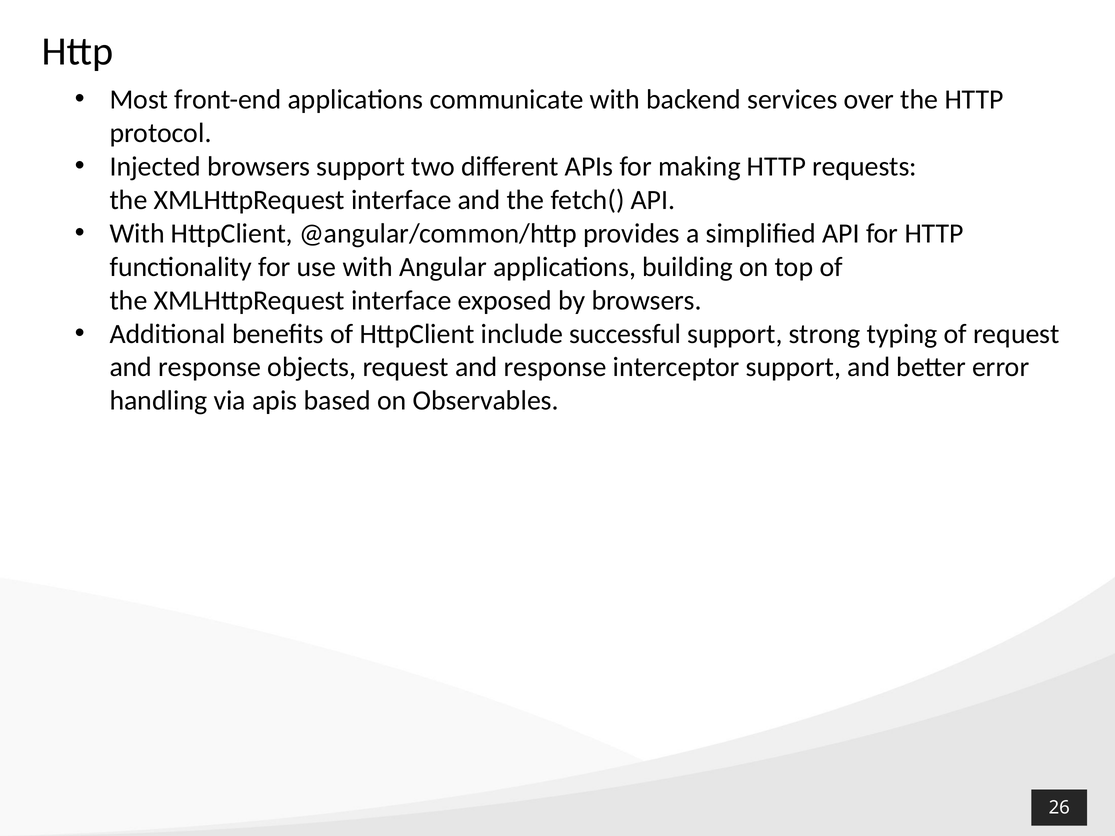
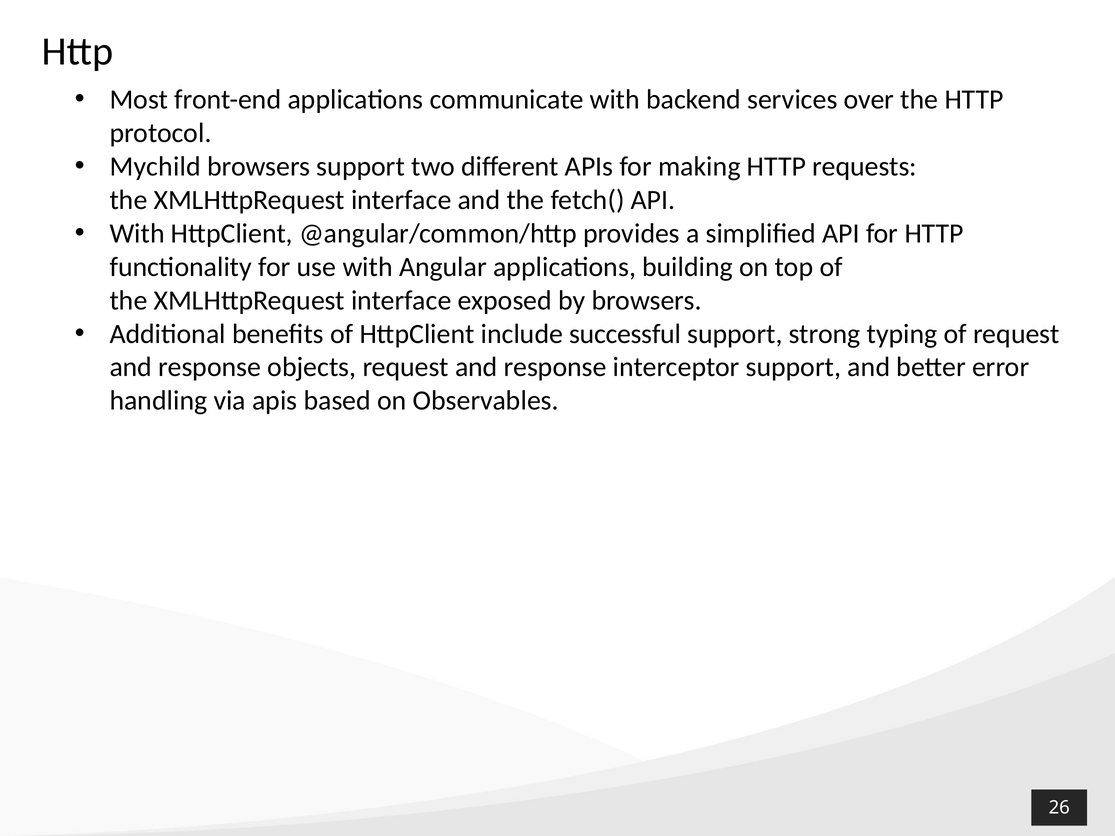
Injected: Injected -> Mychild (155, 167)
